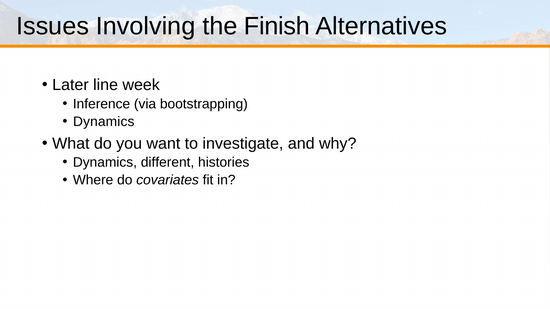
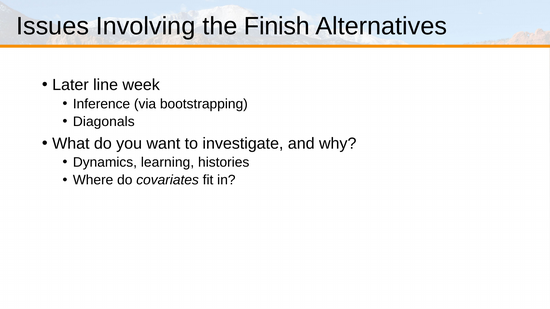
Dynamics: Dynamics -> Diagonals (104, 122)
different: different -> learning (168, 163)
